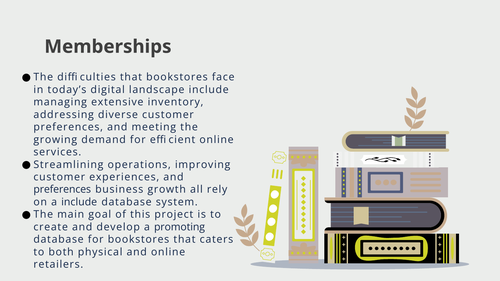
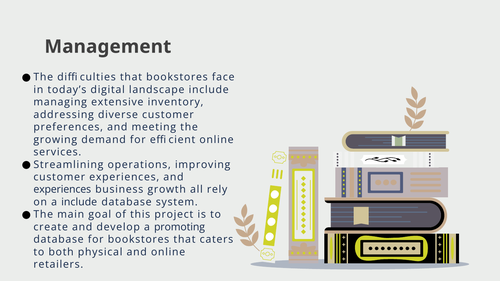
Memberships: Memberships -> Management (108, 47)
preferences: preferences -> experiences (62, 190)
